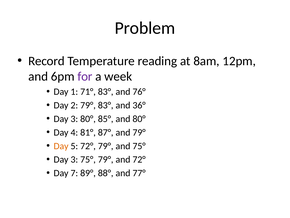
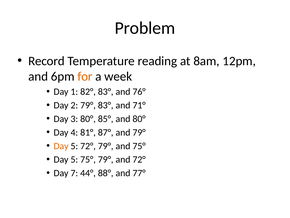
for colour: purple -> orange (85, 76)
71°: 71° -> 82° (88, 92)
36°: 36° -> 71° (139, 105)
3: 3 -> 5 (74, 159)
89°: 89° -> 44° (88, 173)
